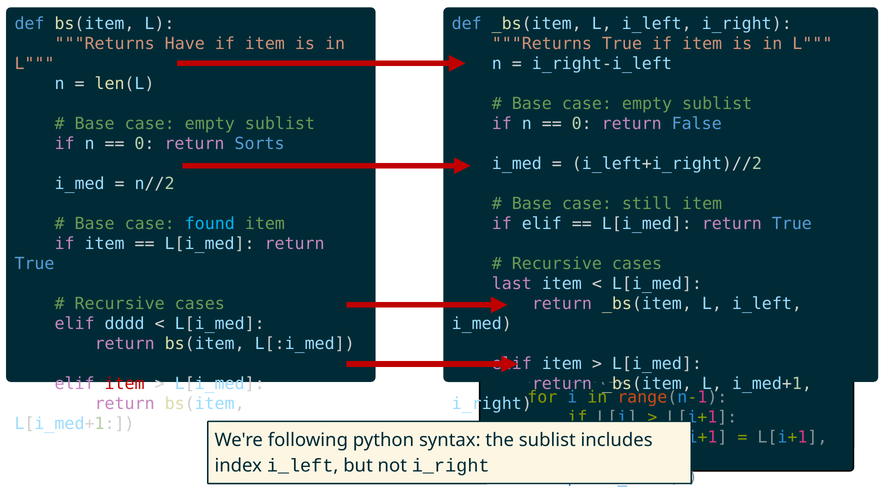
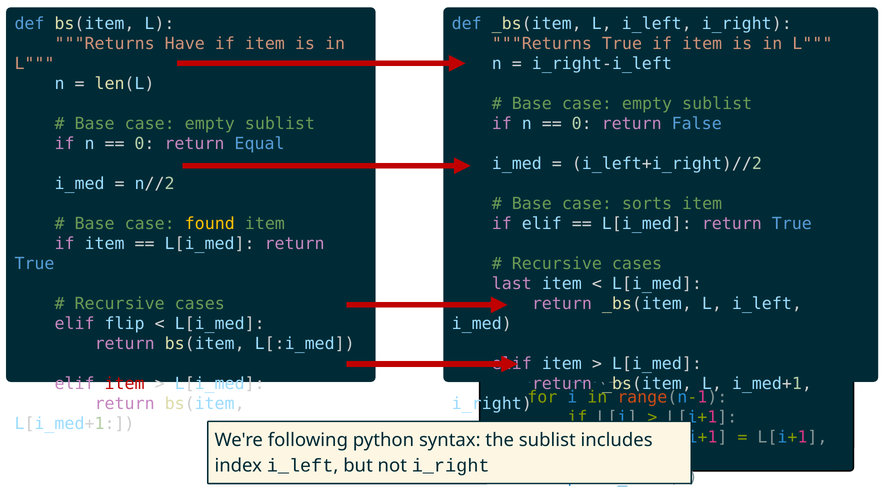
Sorts: Sorts -> Equal (260, 143)
still: still -> sorts (647, 203)
found colour: light blue -> yellow (210, 223)
dddd: dddd -> flip (125, 323)
